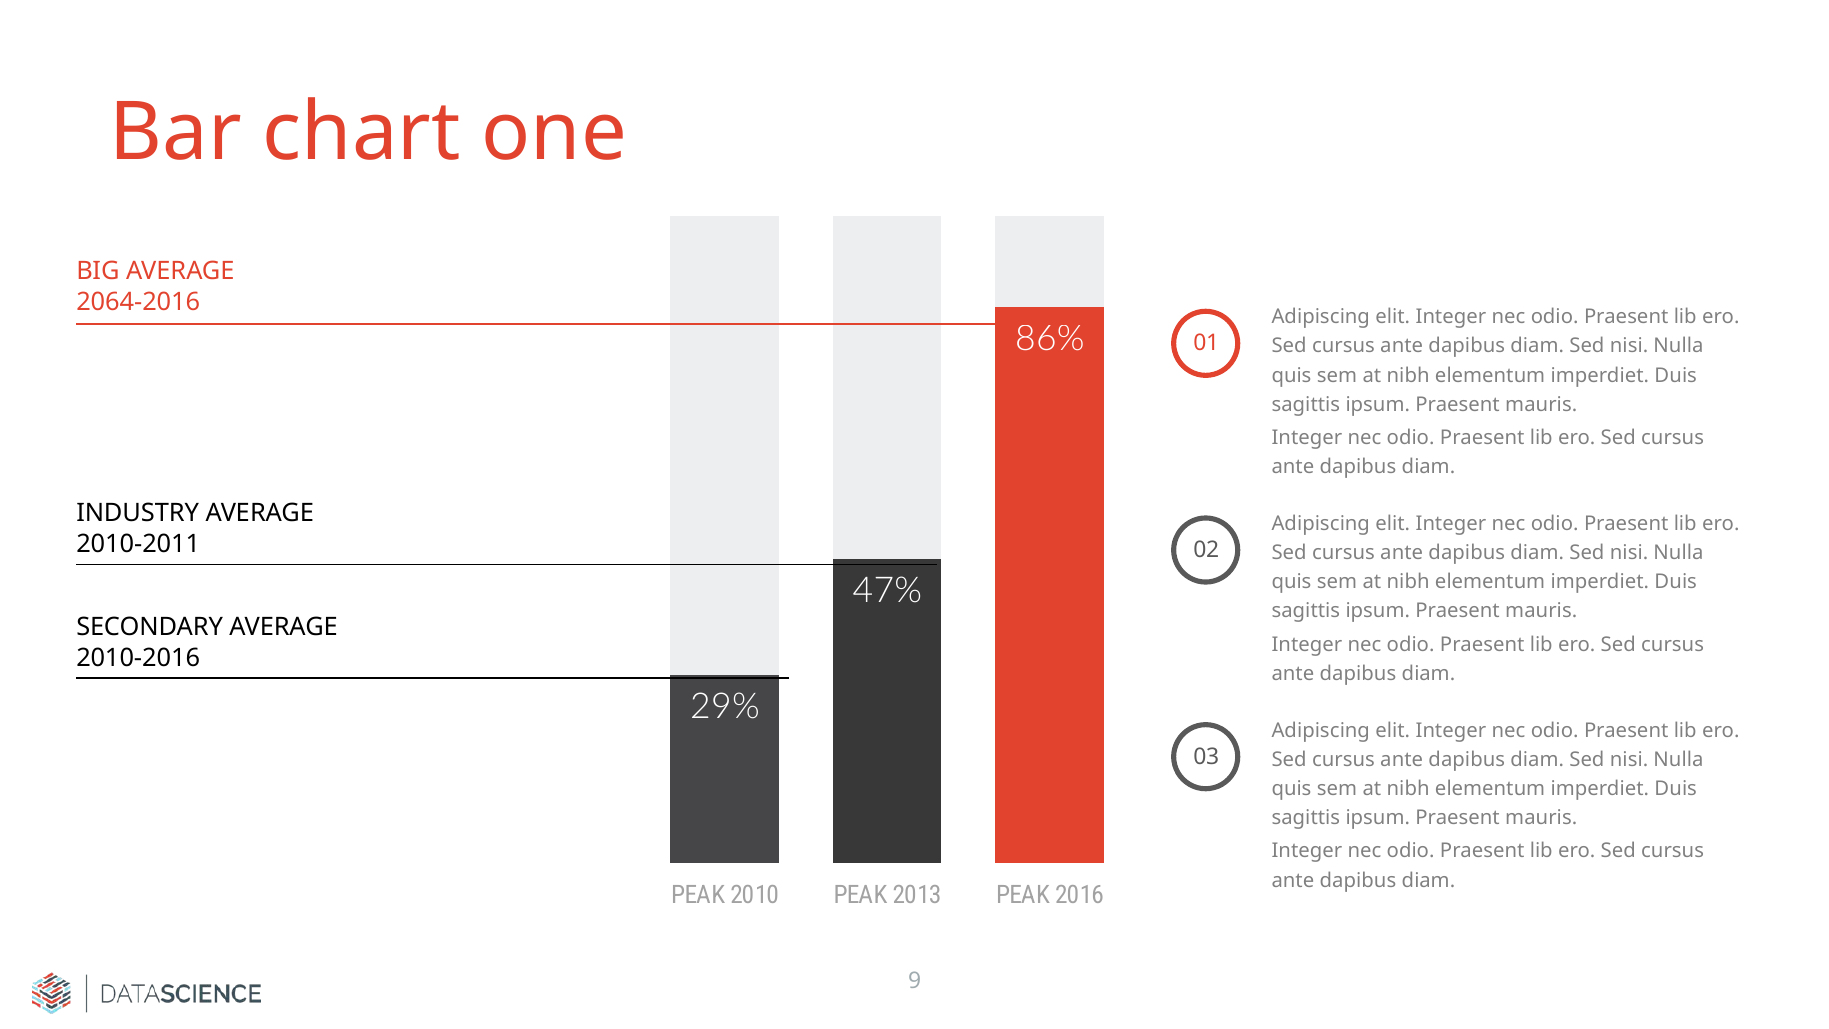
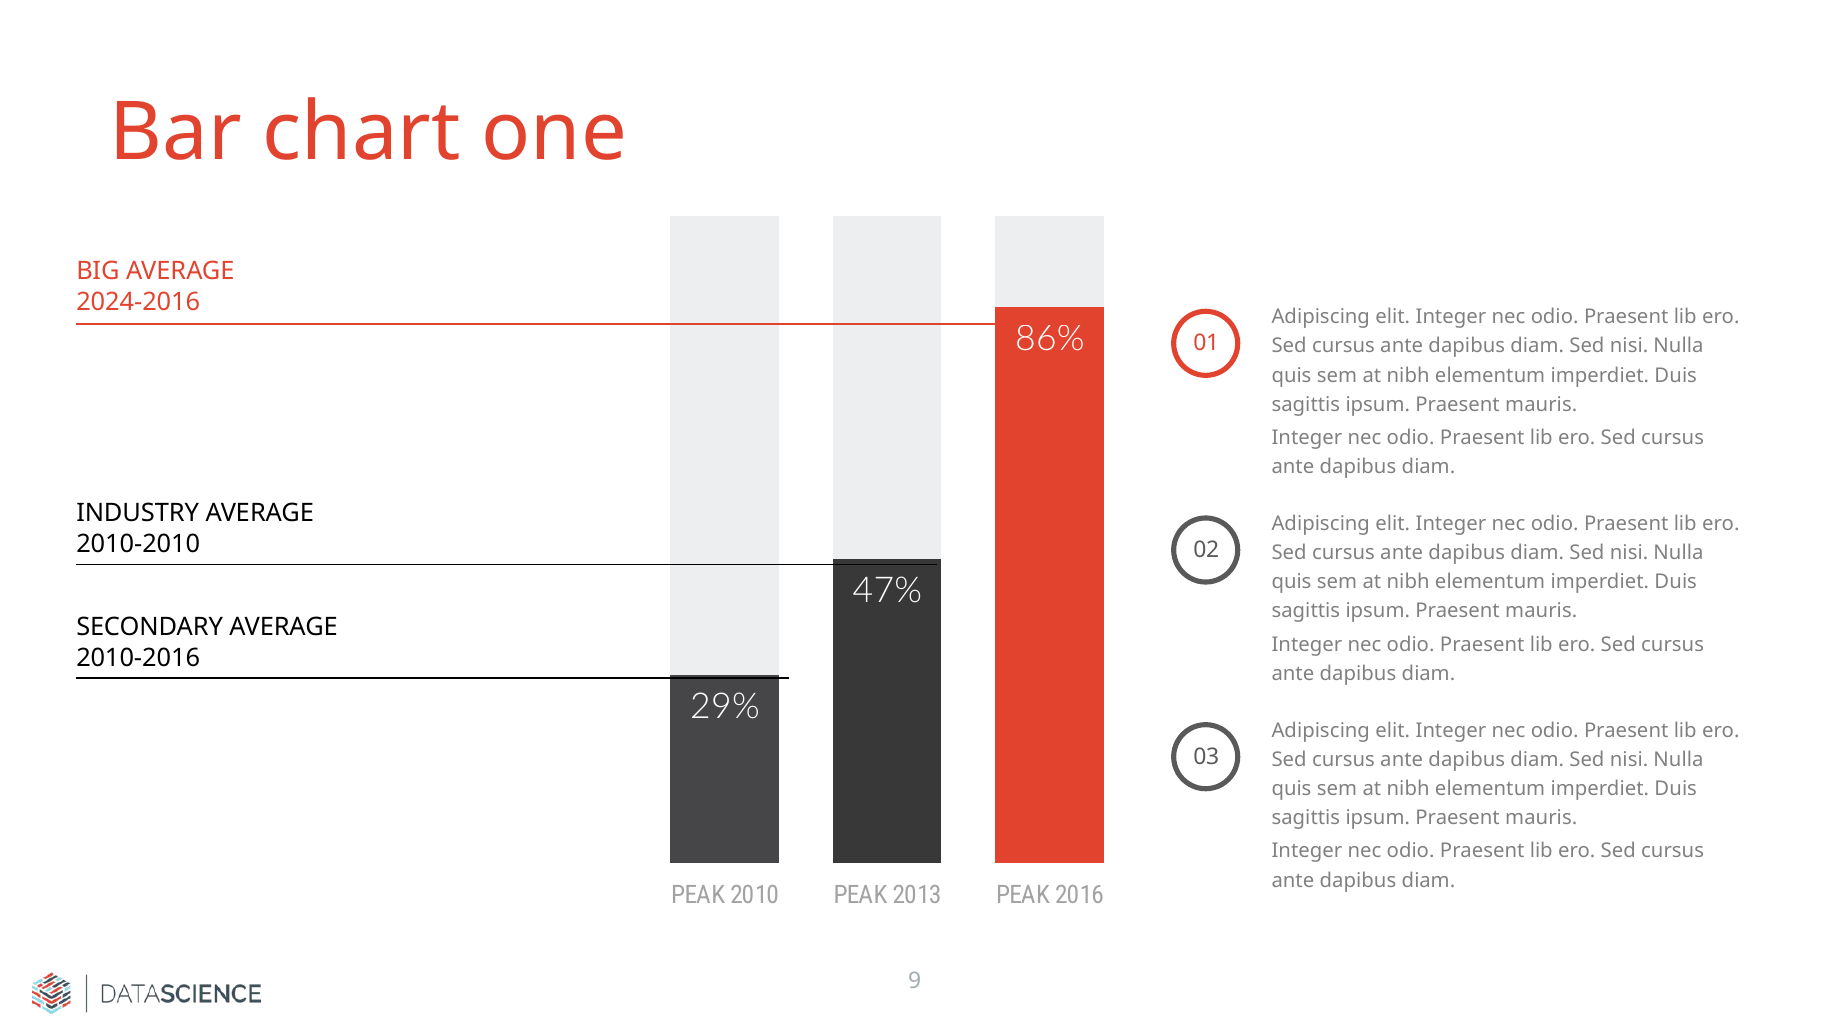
2064-2016: 2064-2016 -> 2024-2016 (138, 302)
2010-2011: 2010-2011 -> 2010-2010 (138, 544)
